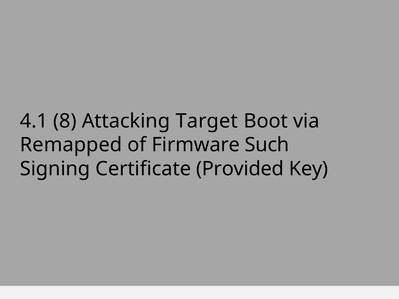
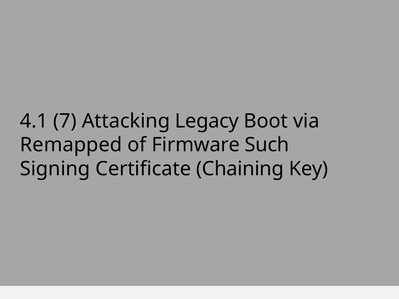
8: 8 -> 7 (65, 121)
Target: Target -> Legacy (207, 121)
Provided: Provided -> Chaining (240, 169)
